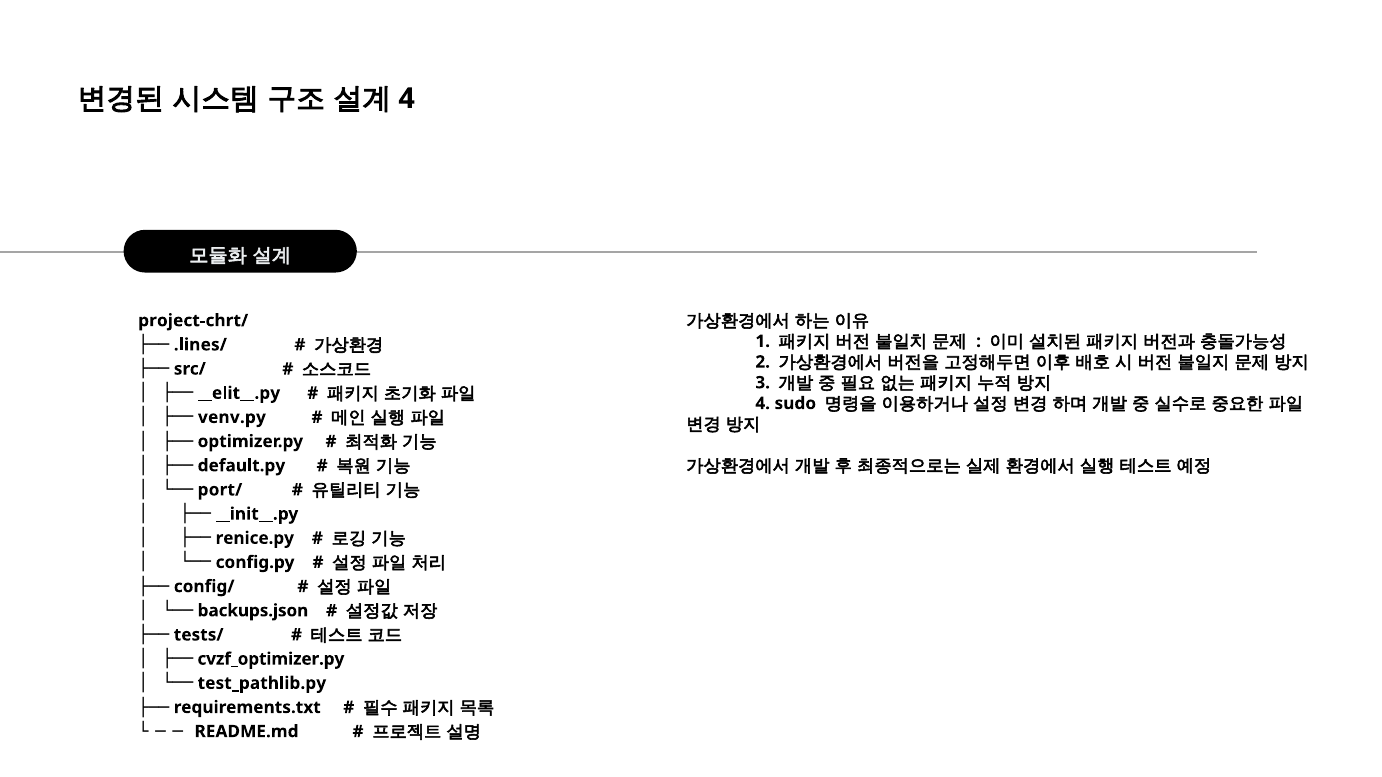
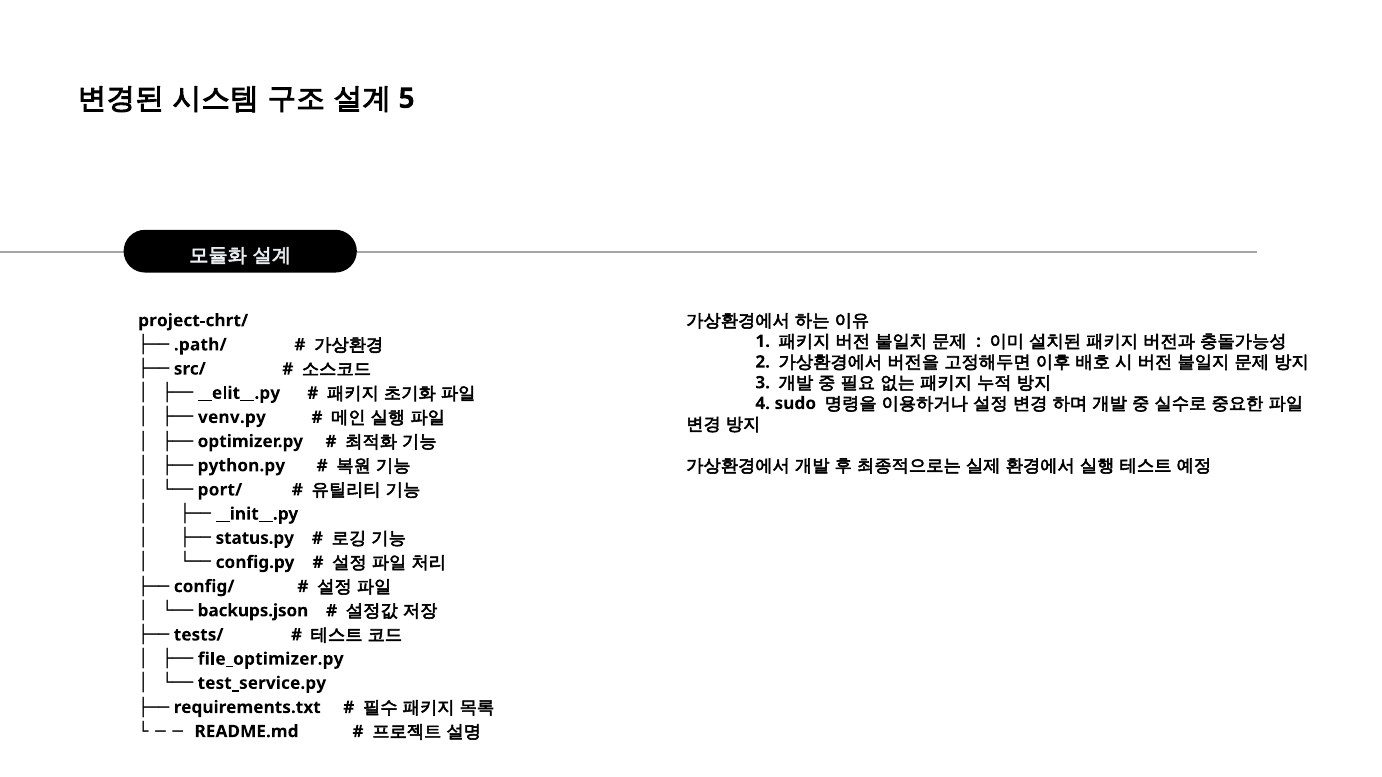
4: 4 -> 5 (407, 98)
.lines/: .lines/ -> .path/ (200, 345)
default.py: default.py -> python.py (241, 466)
renice.py: renice.py -> status.py (255, 538)
cvzf_optimizer.py: cvzf_optimizer.py -> file_optimizer.py (271, 659)
test_pathlib.py: test_pathlib.py -> test_service.py (262, 683)
